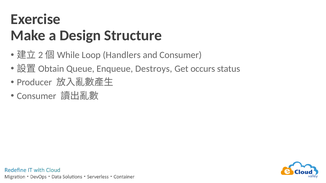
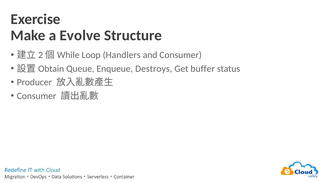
Design: Design -> Evolve (80, 35)
occurs: occurs -> buffer (203, 69)
